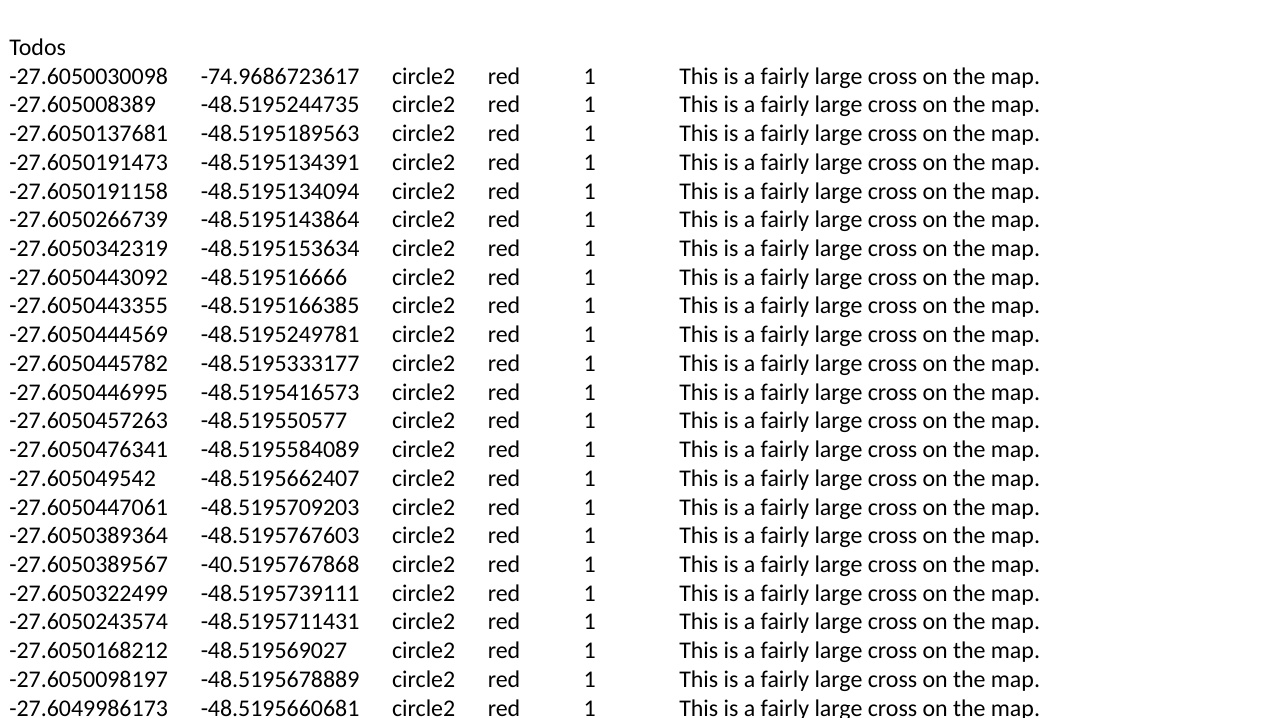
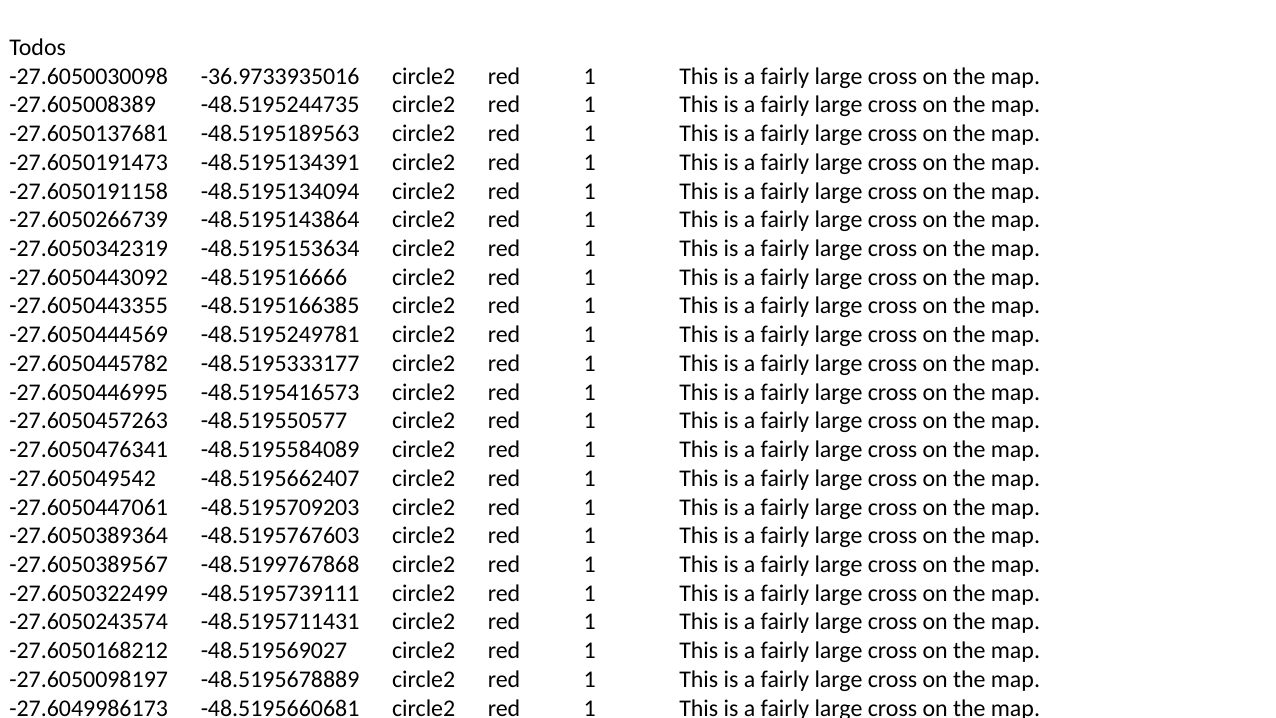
-74.9686723617: -74.9686723617 -> -36.9733935016 (280, 76)
-40.5195767868: -40.5195767868 -> -48.5199767868 (280, 564)
